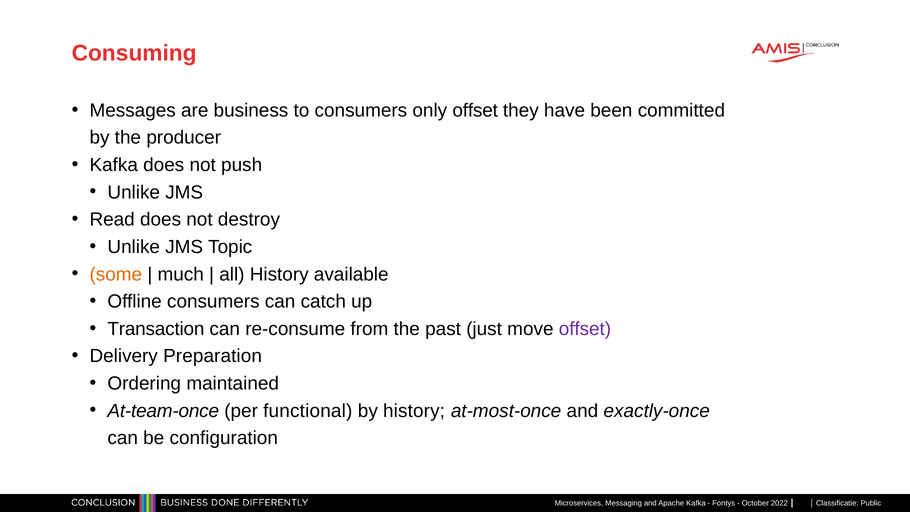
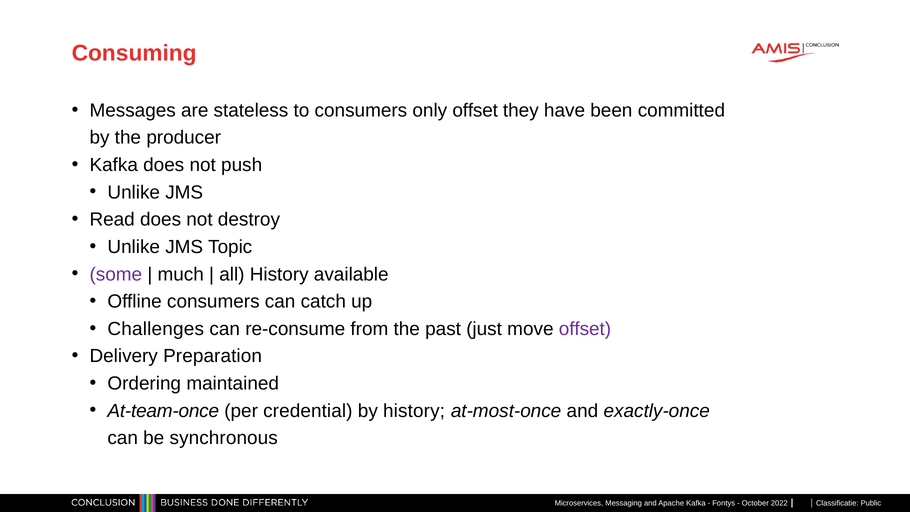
business: business -> stateless (251, 110)
some colour: orange -> purple (116, 274)
Transaction: Transaction -> Challenges (156, 329)
functional: functional -> credential (308, 411)
configuration: configuration -> synchronous (224, 438)
